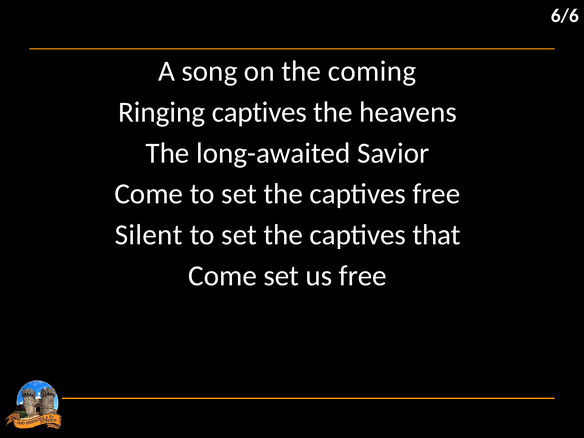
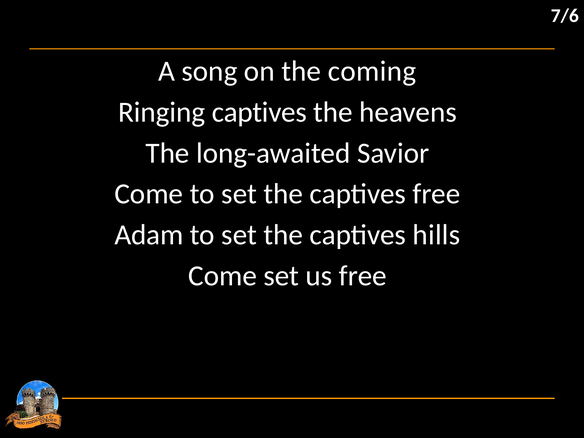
6/6: 6/6 -> 7/6 (565, 16)
Silent: Silent -> Adam (149, 235)
that: that -> hills (436, 235)
